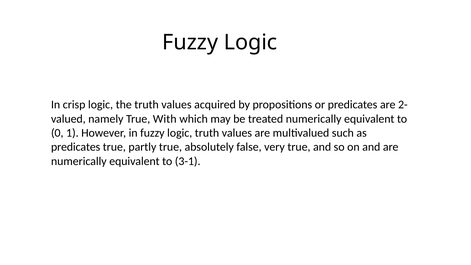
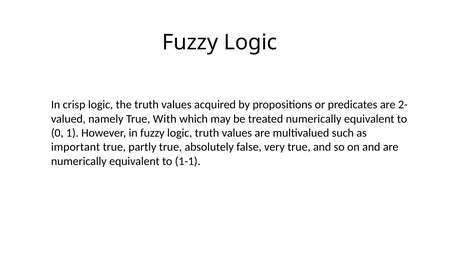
predicates: predicates -> important (76, 147)
3-1: 3-1 -> 1-1 (188, 161)
